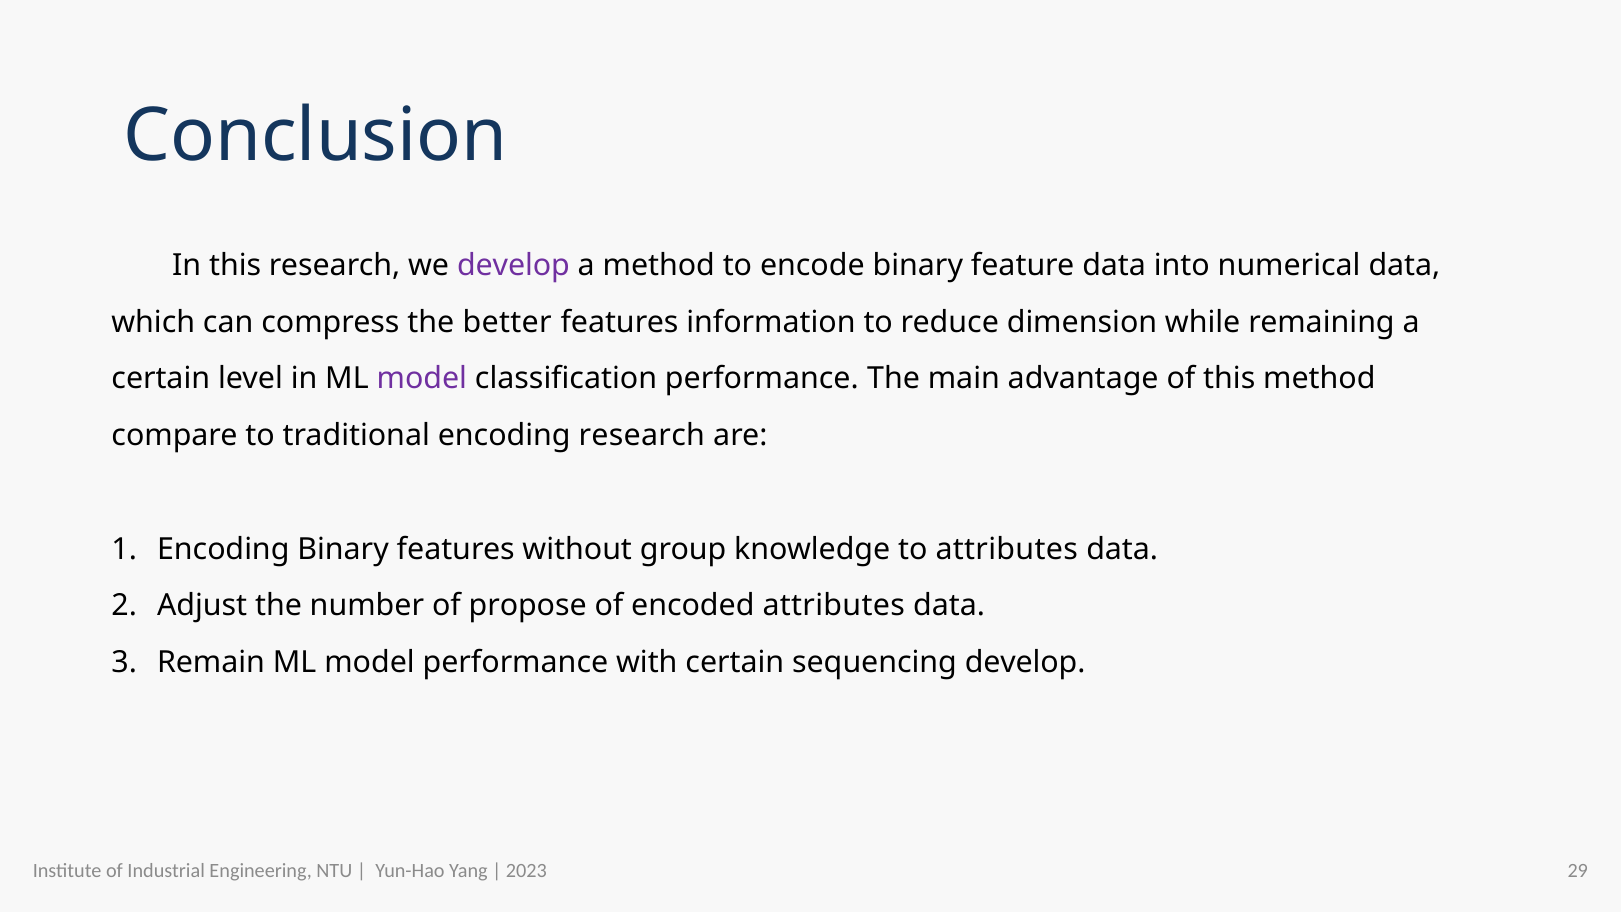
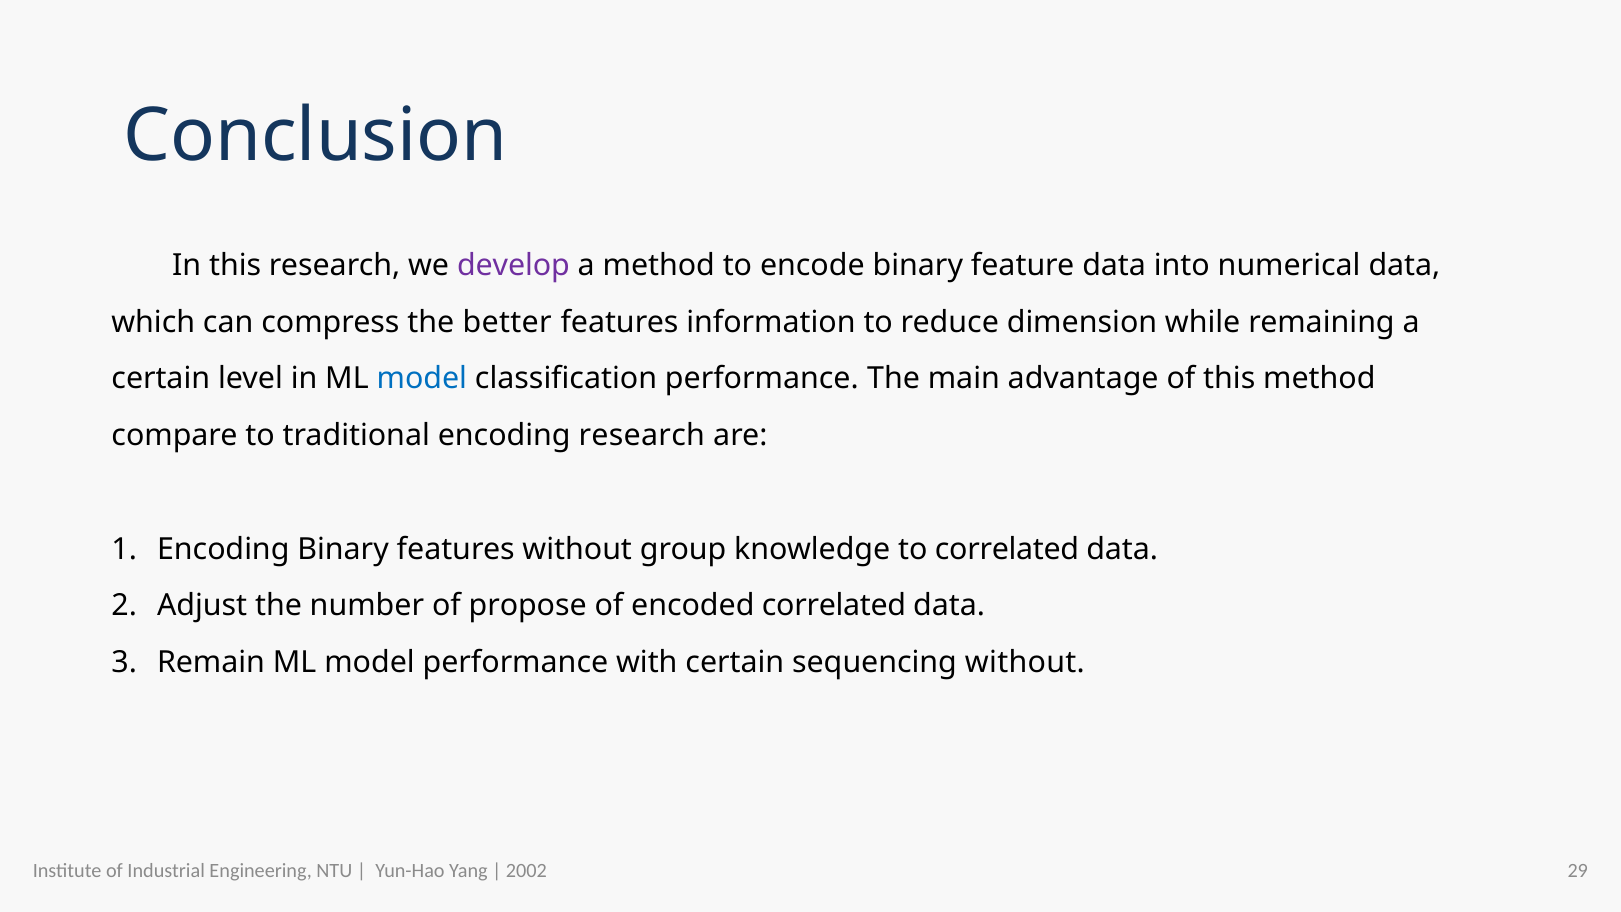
model colour: purple -> blue (422, 379)
to attributes: attributes -> correlated (1007, 549)
encoded attributes: attributes -> correlated (834, 606)
sequencing develop: develop -> without (1025, 662)
2023: 2023 -> 2002 (526, 871)
